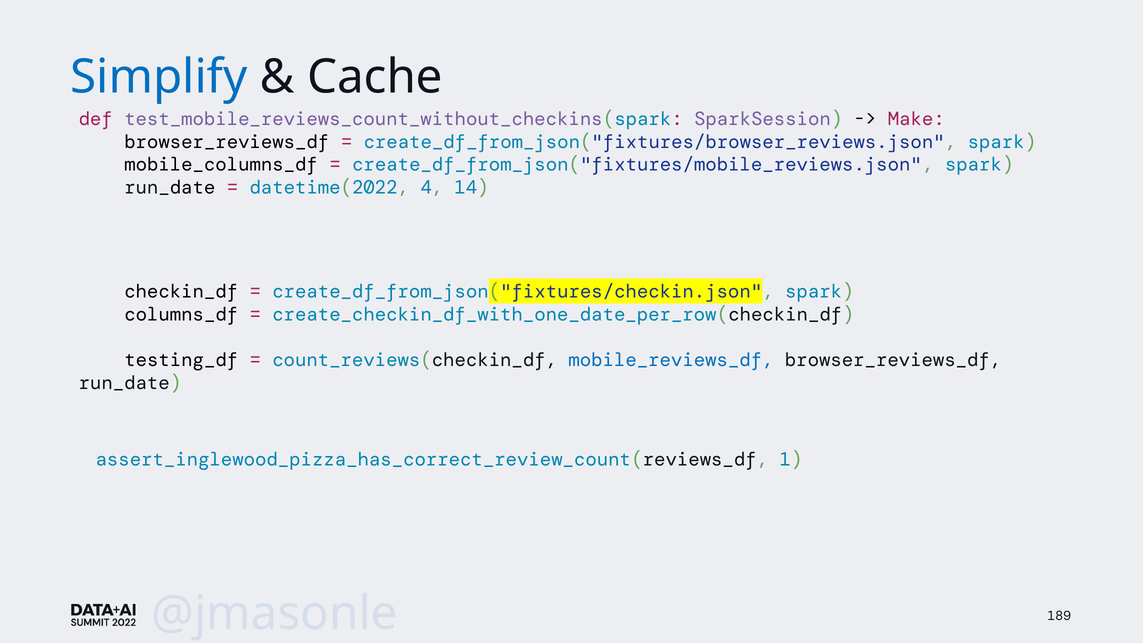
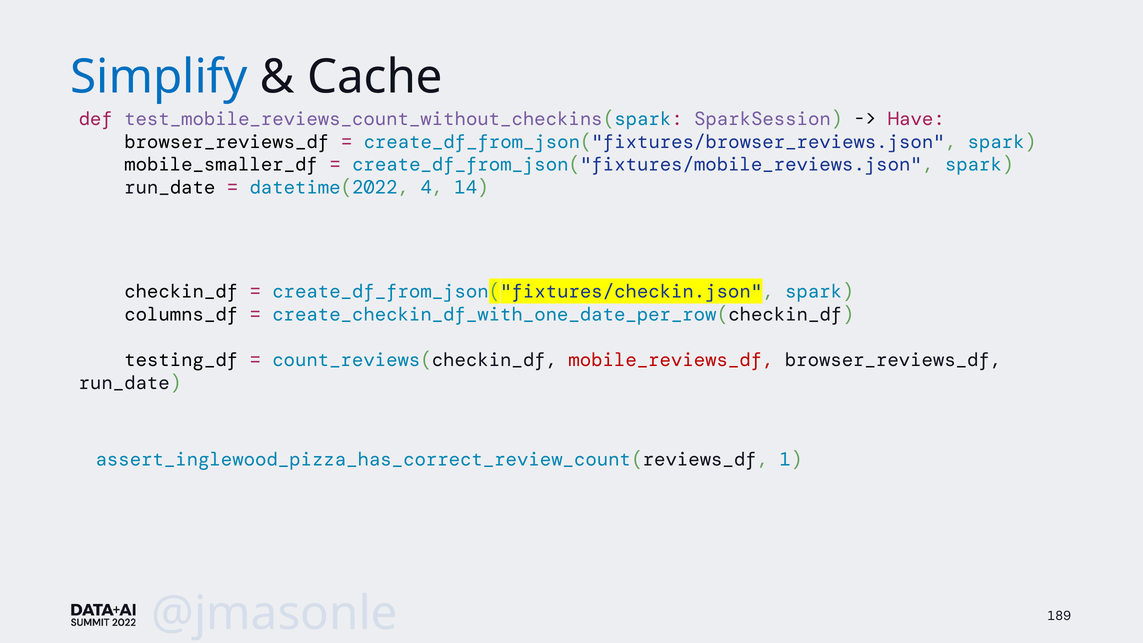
Make: Make -> Have (916, 119)
mobile_columns_df: mobile_columns_df -> mobile_smaller_df (221, 165)
mobile_reviews_df colour: blue -> red (671, 360)
